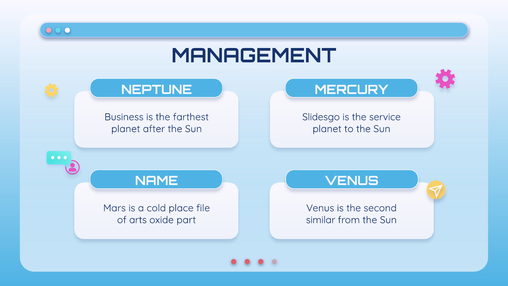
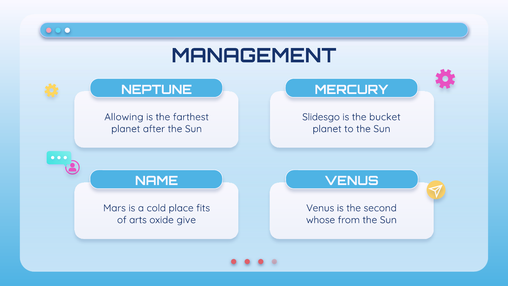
Business: Business -> Allowing (124, 117)
service: service -> bucket (385, 117)
file: file -> fits (203, 208)
part: part -> give (186, 220)
similar: similar -> whose (321, 220)
